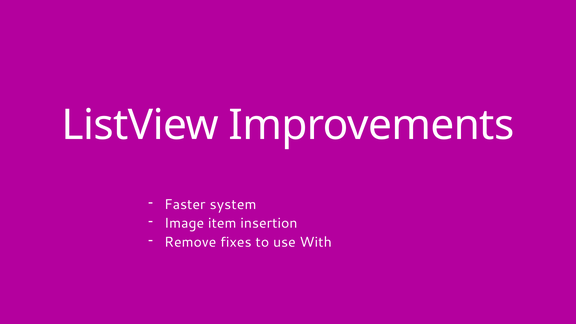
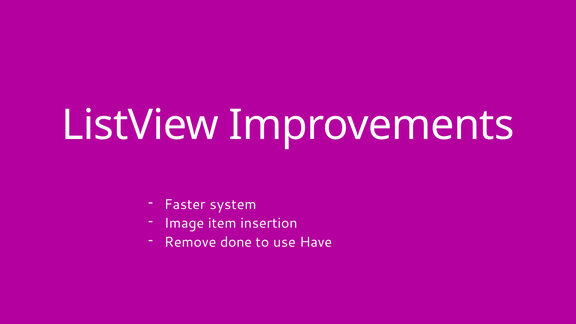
fixes: fixes -> done (236, 242)
With: With -> Have (316, 242)
